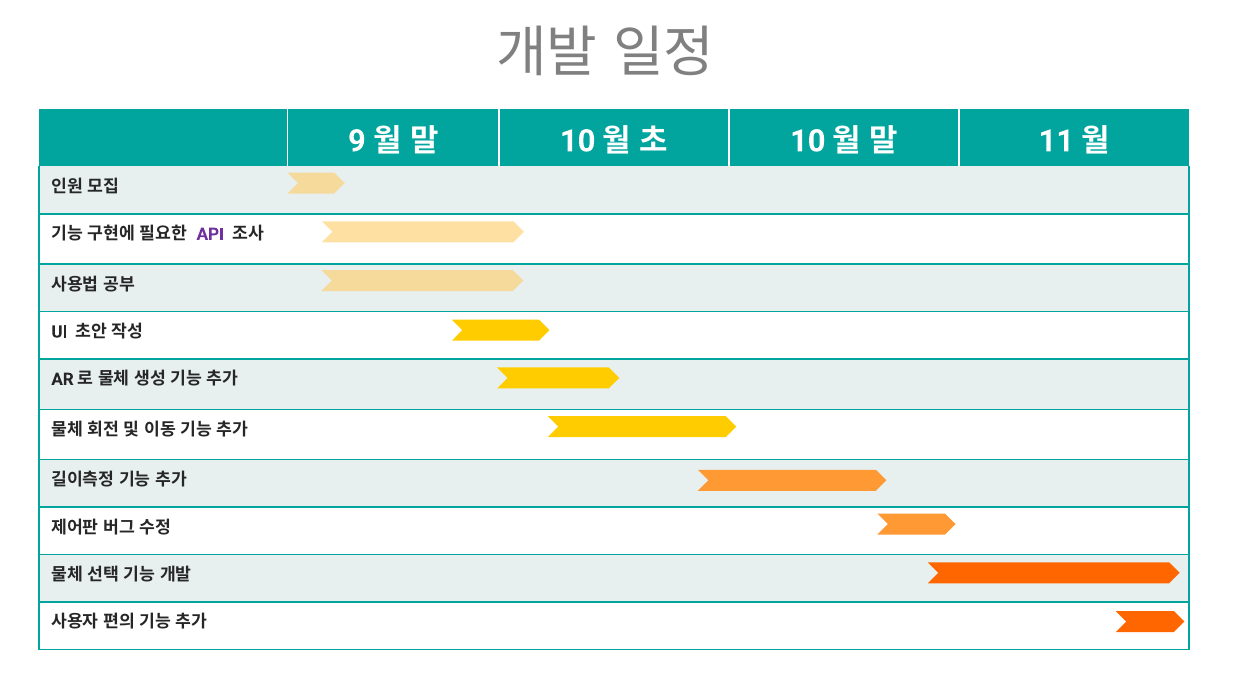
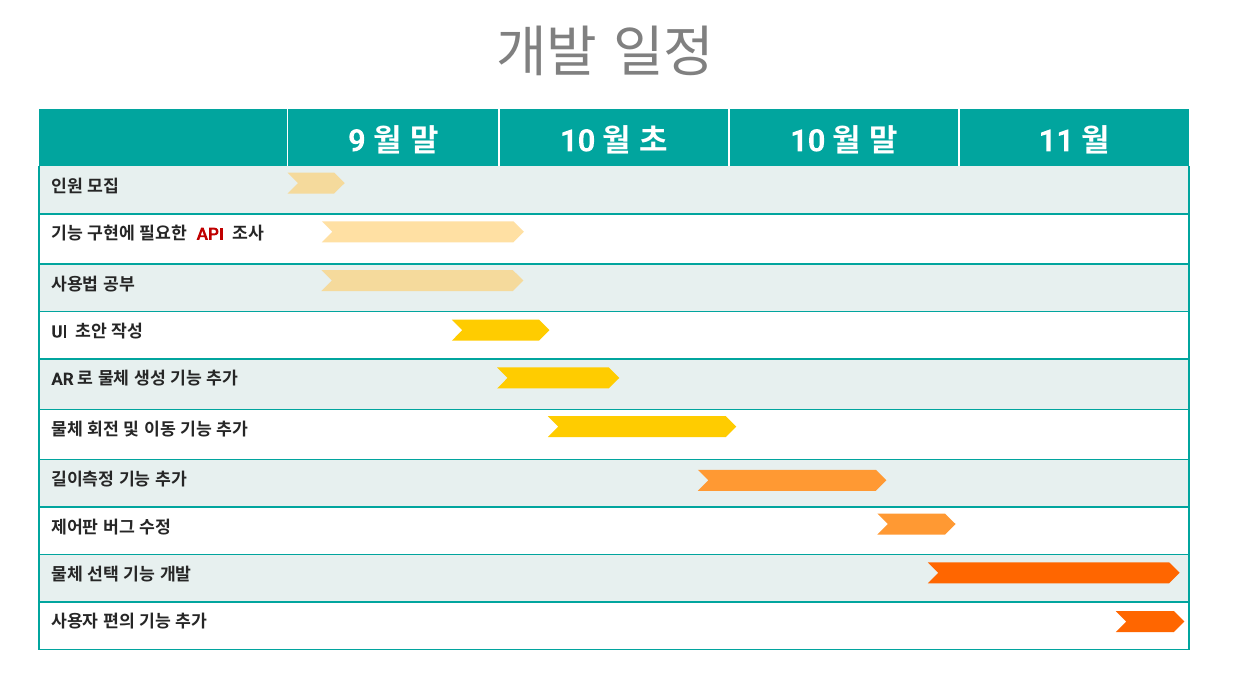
API colour: purple -> red (210, 234)
